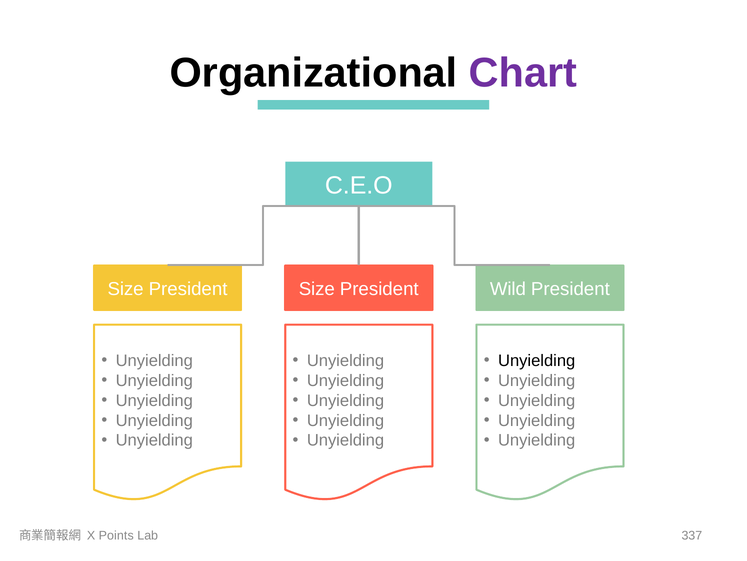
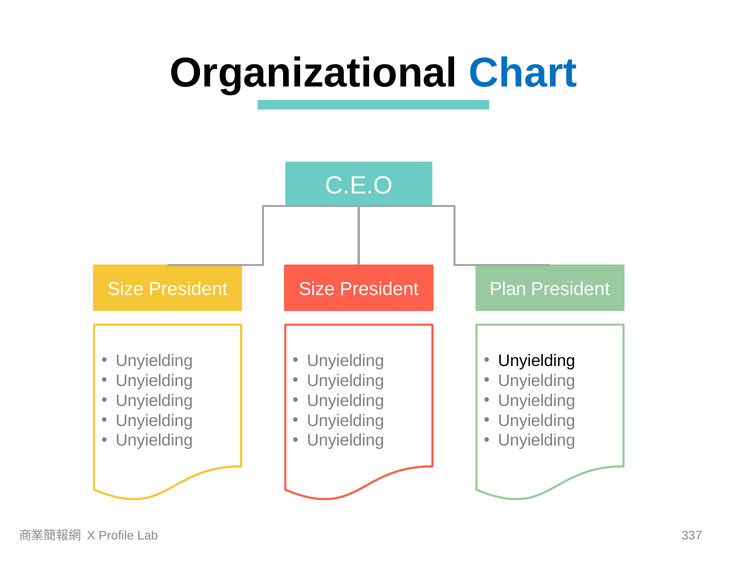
Chart colour: purple -> blue (523, 73)
Wild: Wild -> Plan (508, 289)
Points: Points -> Profile (116, 535)
